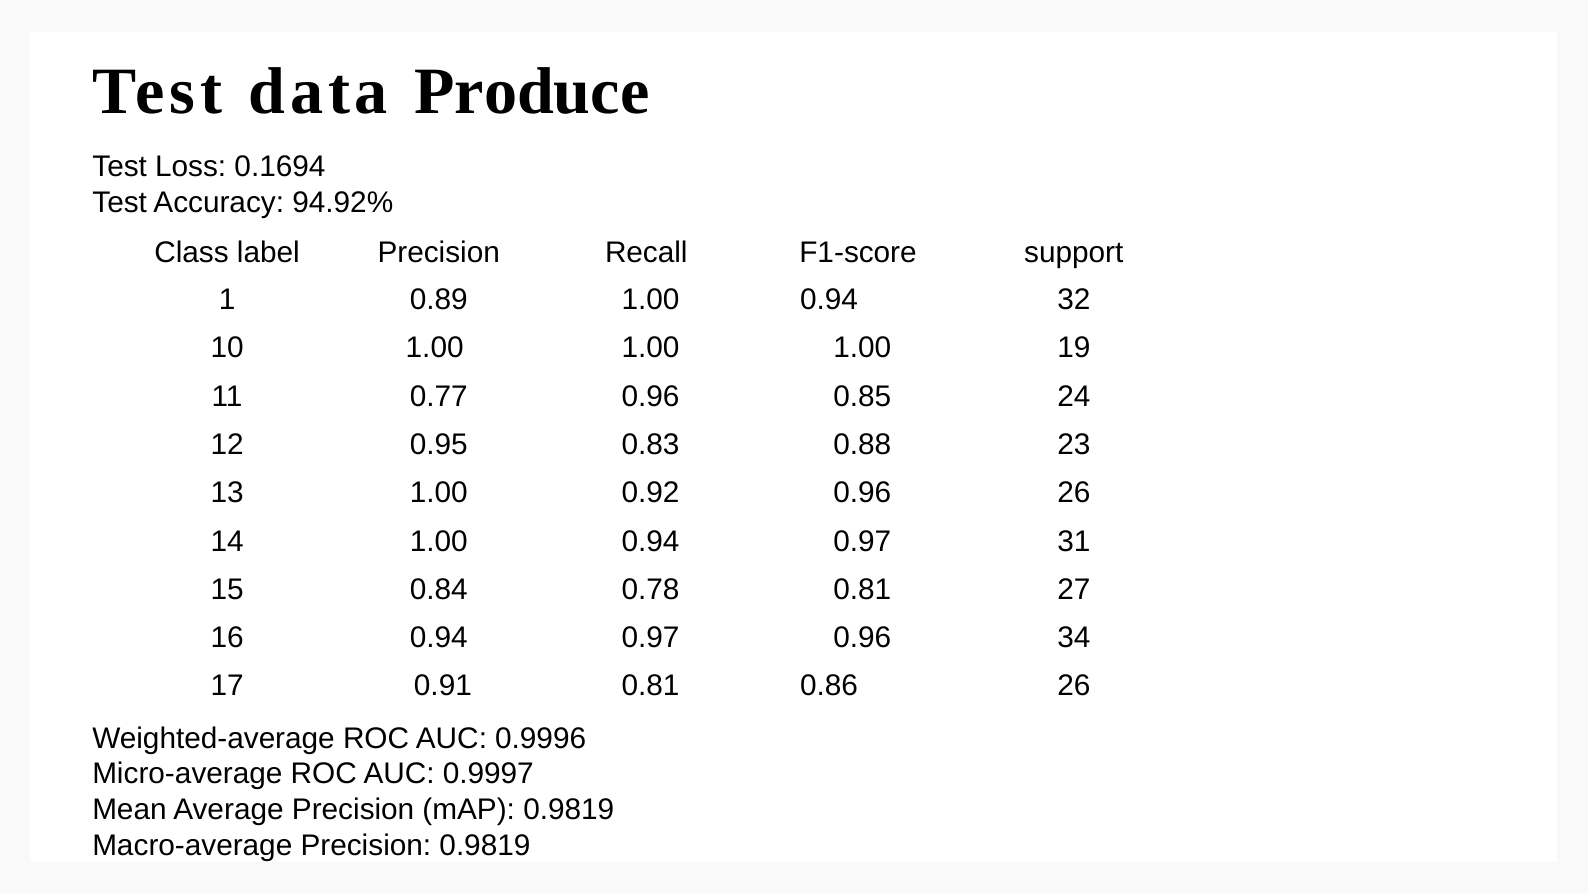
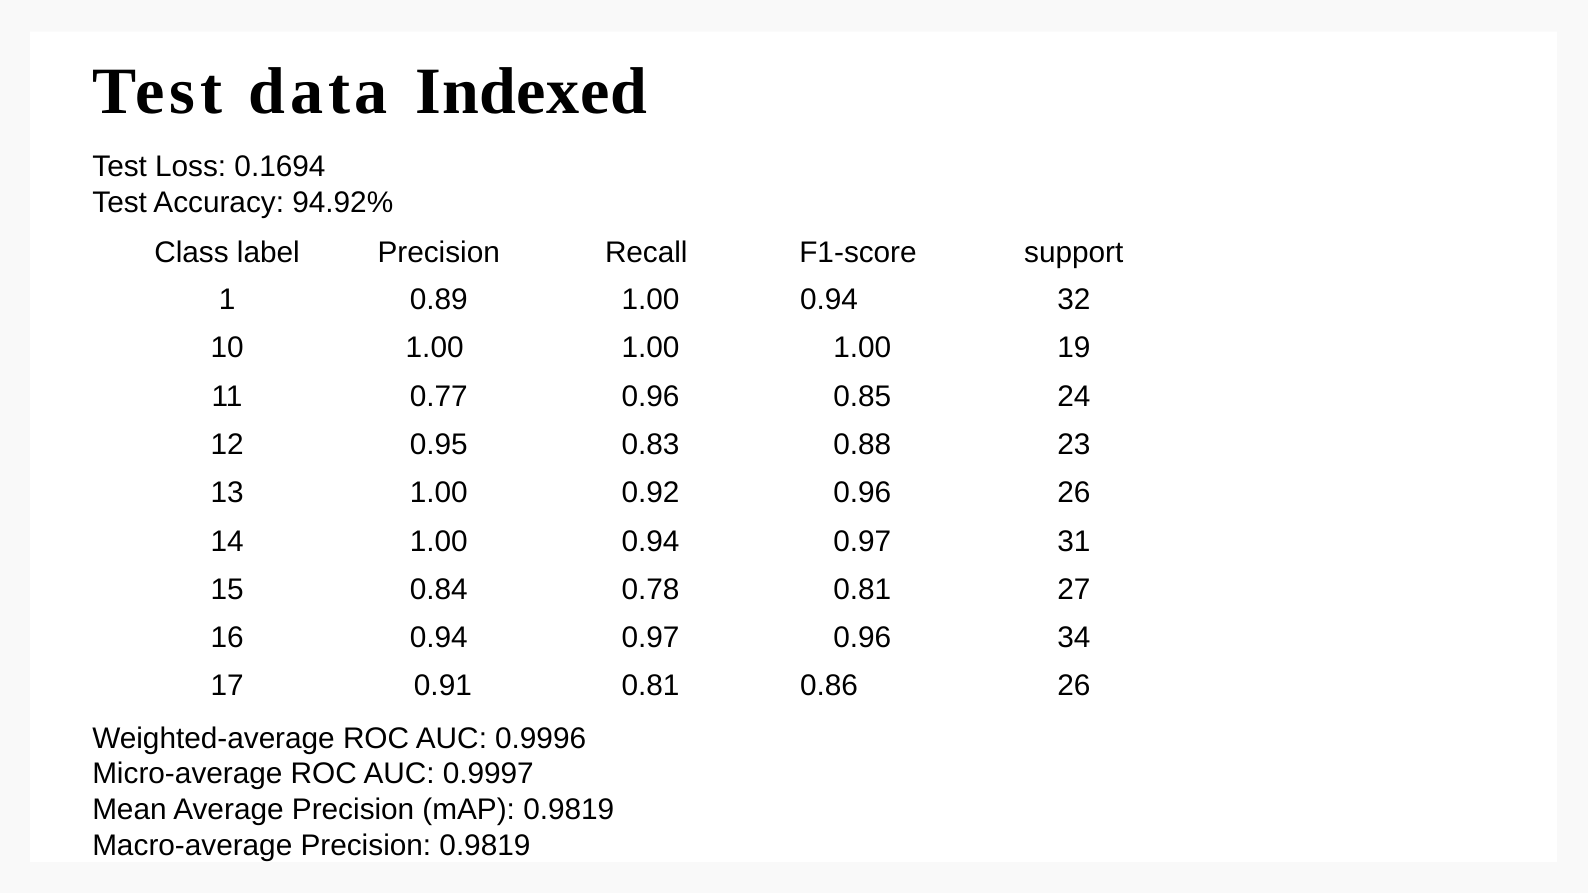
Produce: Produce -> Indexed (532, 91)
